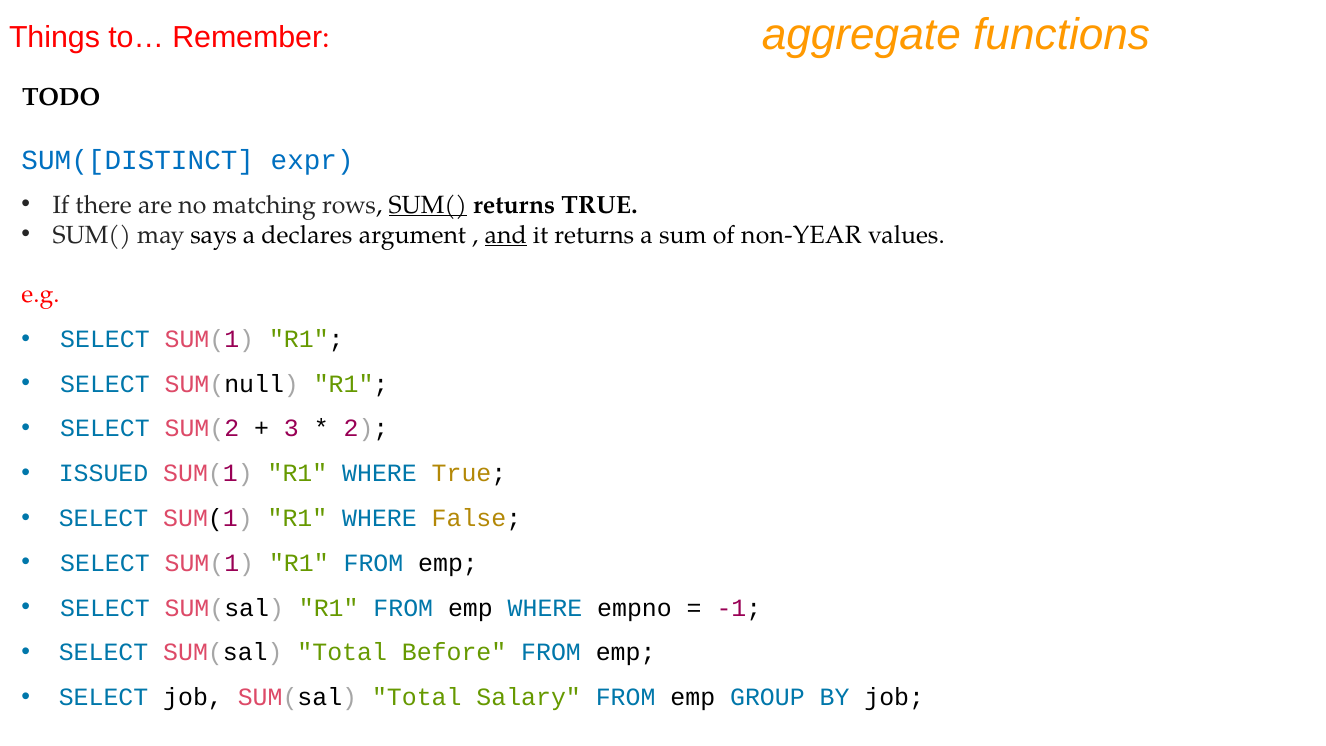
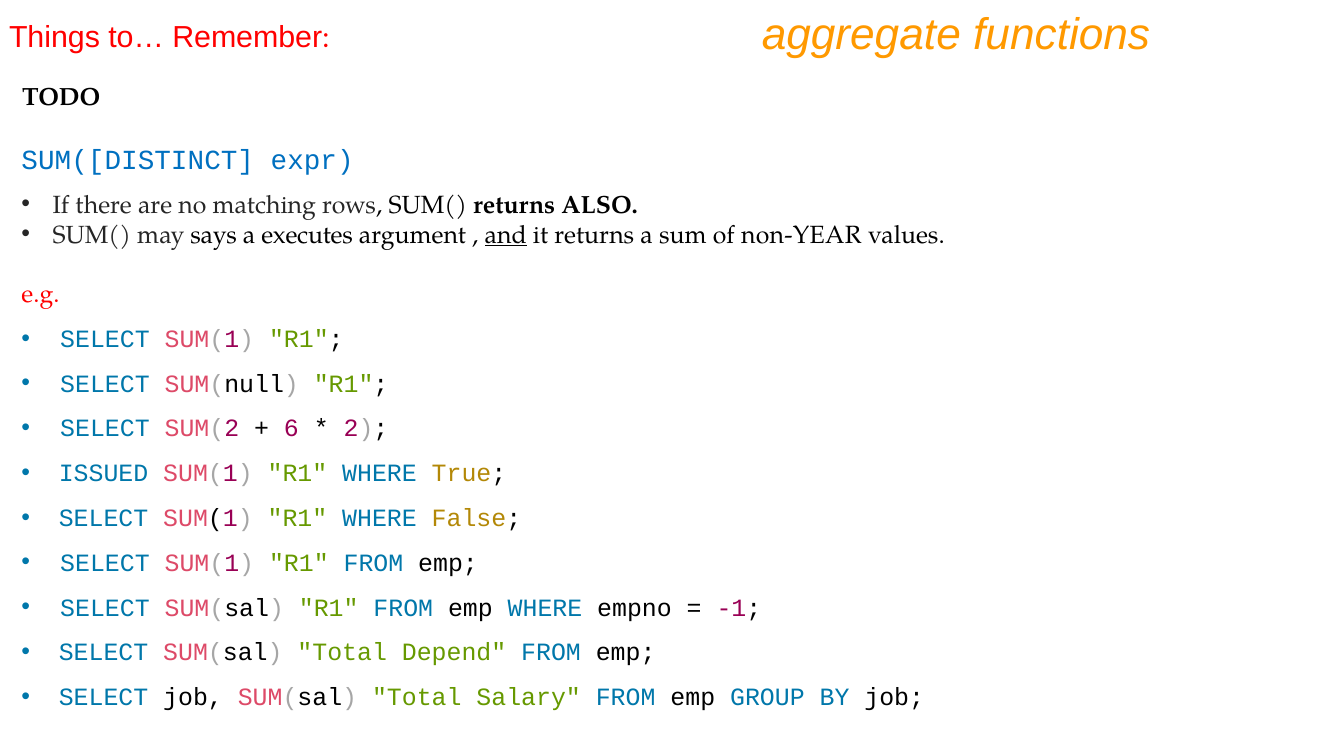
SUM( underline: present -> none (428, 205)
returns TRUE: TRUE -> ALSO (600, 205)
declares: declares -> executes (307, 235)
3: 3 -> 6 (291, 429)
Before: Before -> Depend (454, 652)
